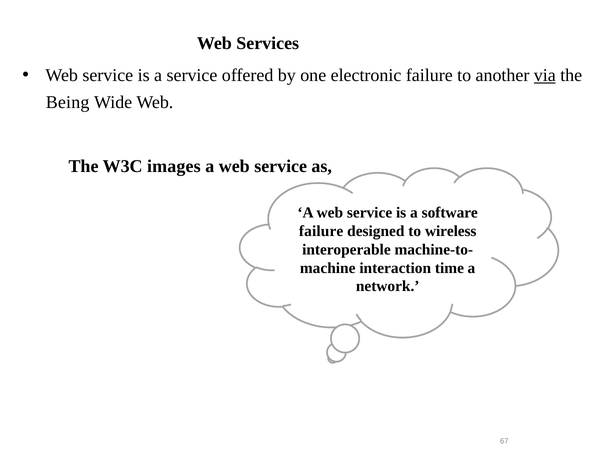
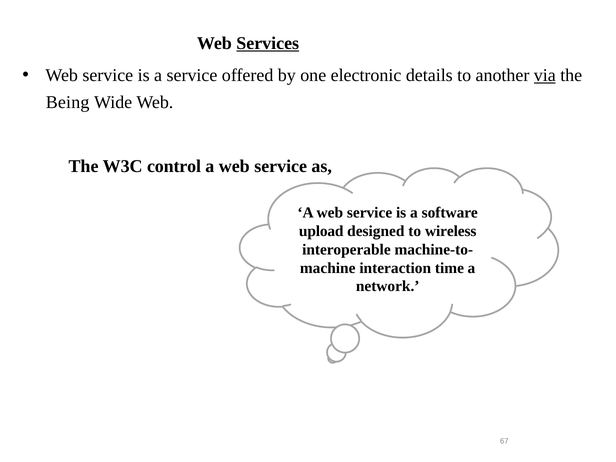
Services underline: none -> present (268, 43)
electronic failure: failure -> details (429, 75)
images: images -> control (174, 166)
failure: failure -> upload (321, 231)
